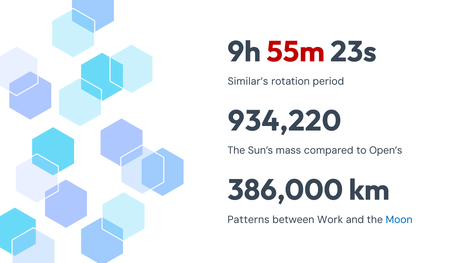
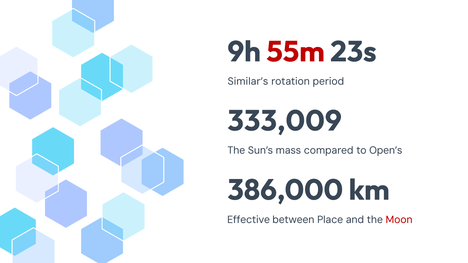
934,220: 934,220 -> 333,009 (285, 121)
Patterns: Patterns -> Effective (249, 220)
Work: Work -> Place (330, 220)
Moon colour: blue -> red (399, 220)
